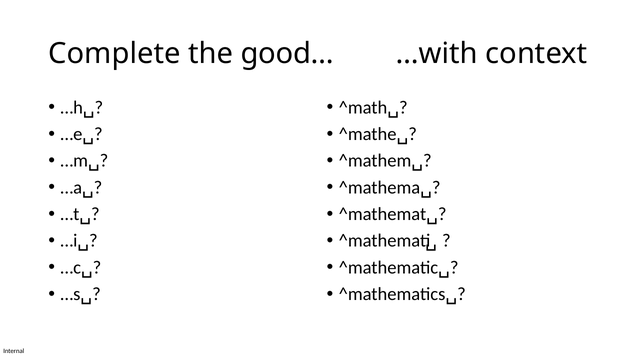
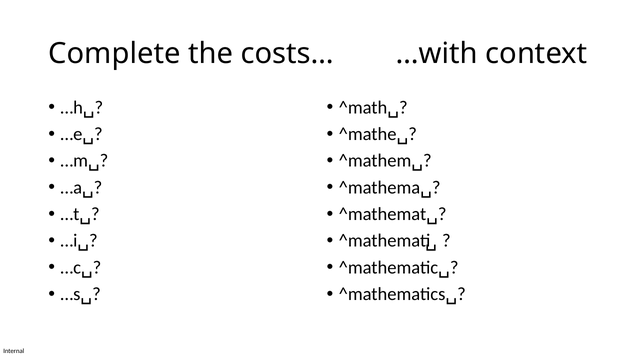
good…: good… -> costs… (287, 53)
